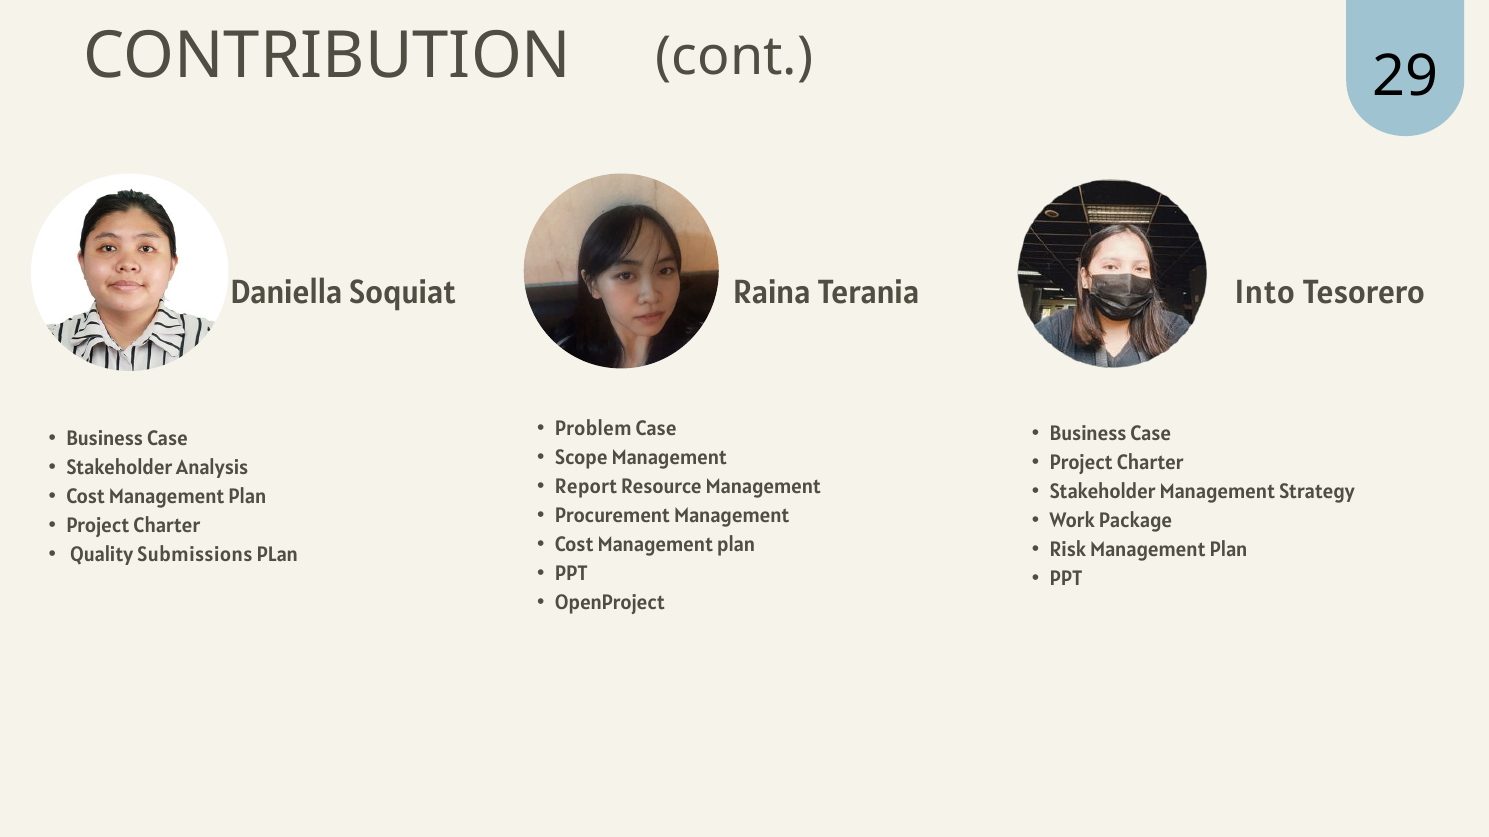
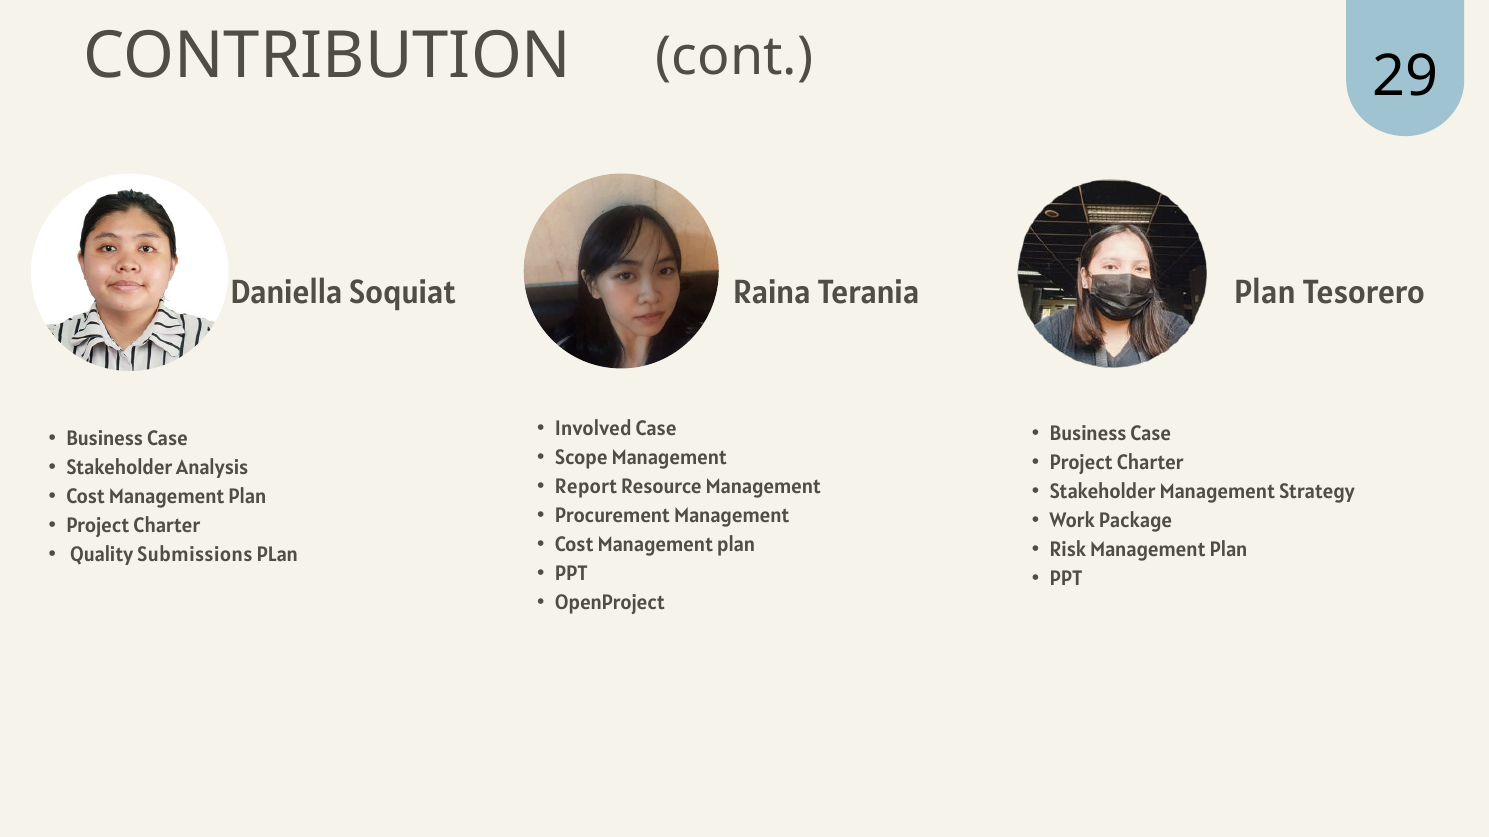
Terania Into: Into -> Plan (1265, 293)
Problem: Problem -> Involved (593, 429)
